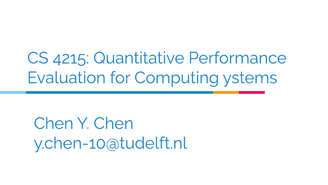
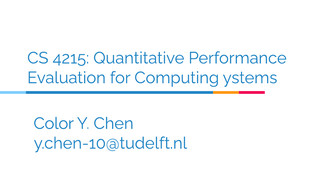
Chen: Chen -> Color (54, 123)
